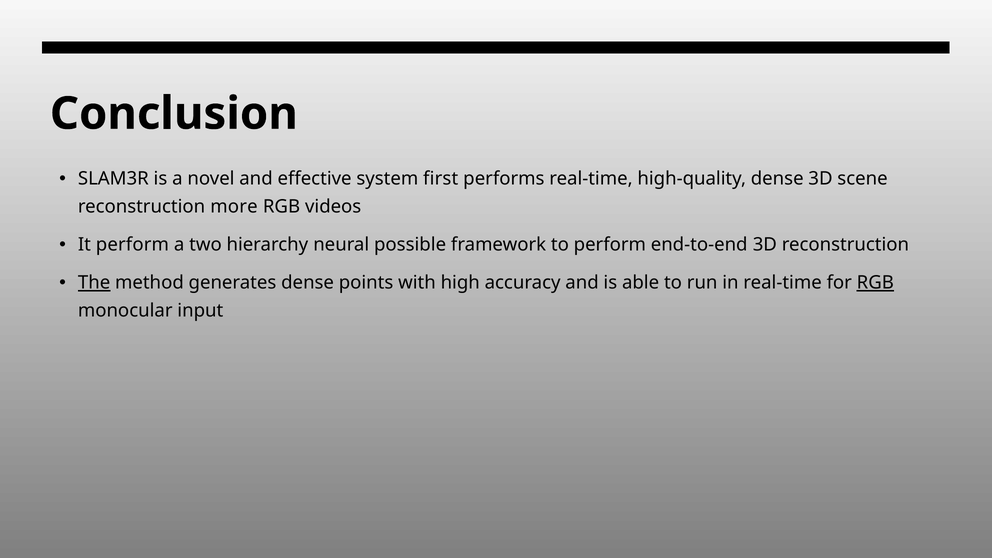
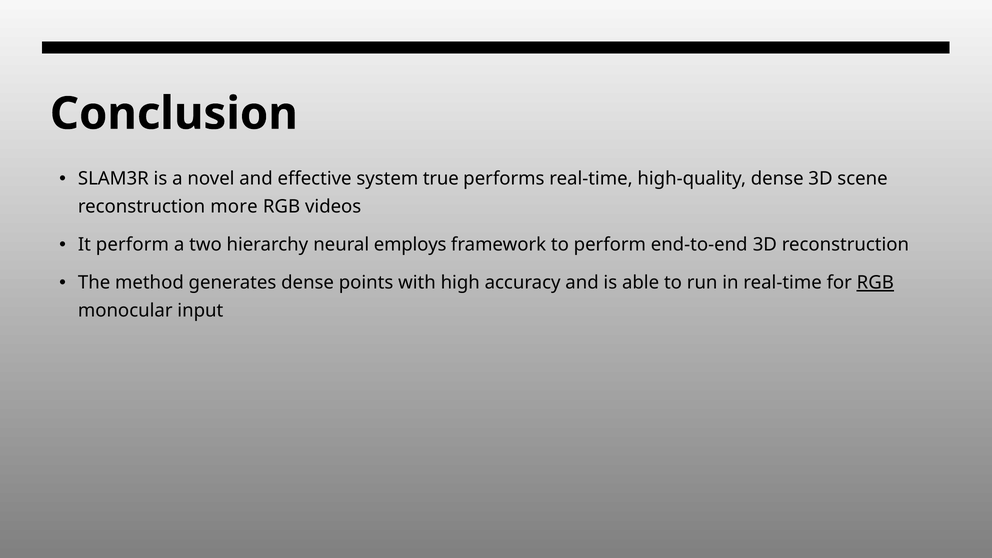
first: first -> true (441, 179)
possible: possible -> employs (410, 245)
The underline: present -> none (94, 283)
